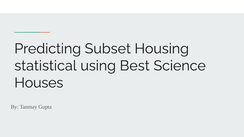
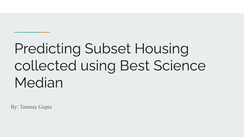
statistical: statistical -> collected (46, 66)
Houses: Houses -> Median (39, 83)
